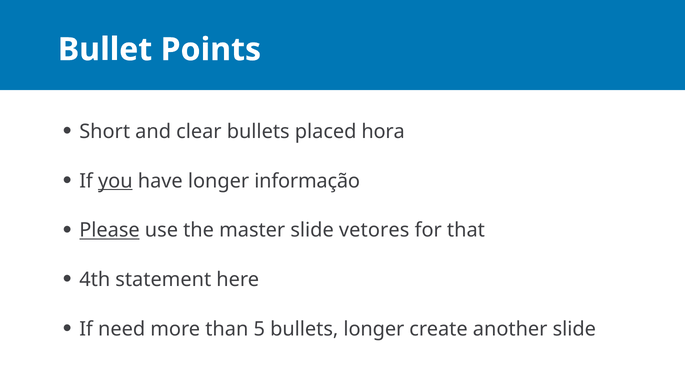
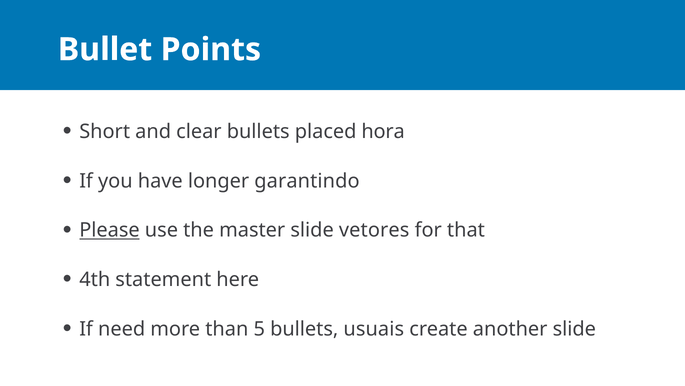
you underline: present -> none (115, 181)
informação: informação -> garantindo (307, 181)
bullets longer: longer -> usuais (374, 328)
